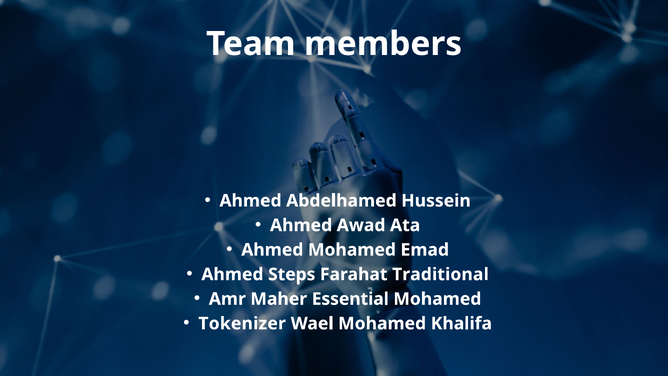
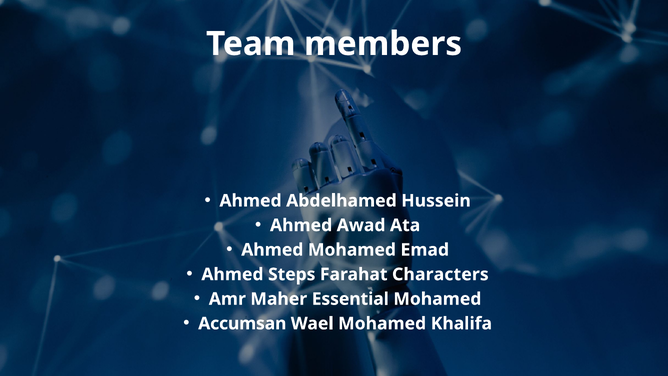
Traditional: Traditional -> Characters (440, 274)
Tokenizer: Tokenizer -> Accumsan (242, 323)
